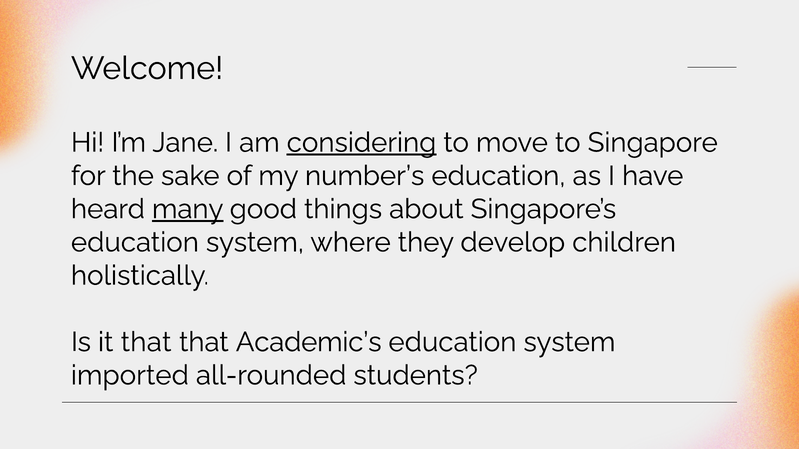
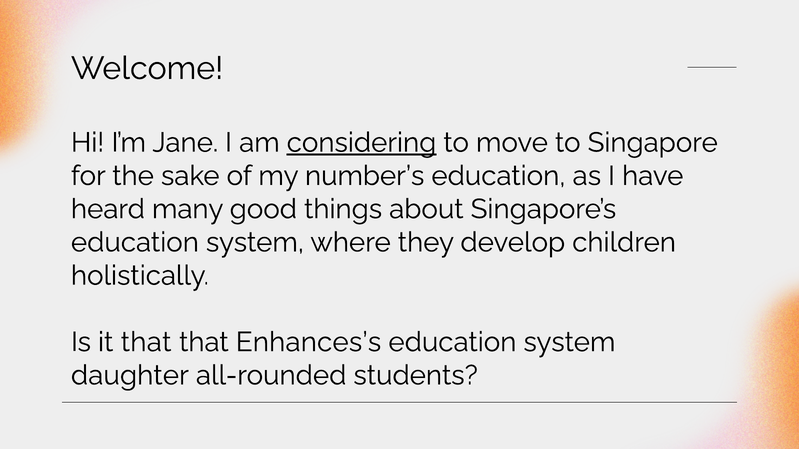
many underline: present -> none (188, 209)
Academic’s: Academic’s -> Enhances’s (308, 342)
imported: imported -> daughter (130, 376)
